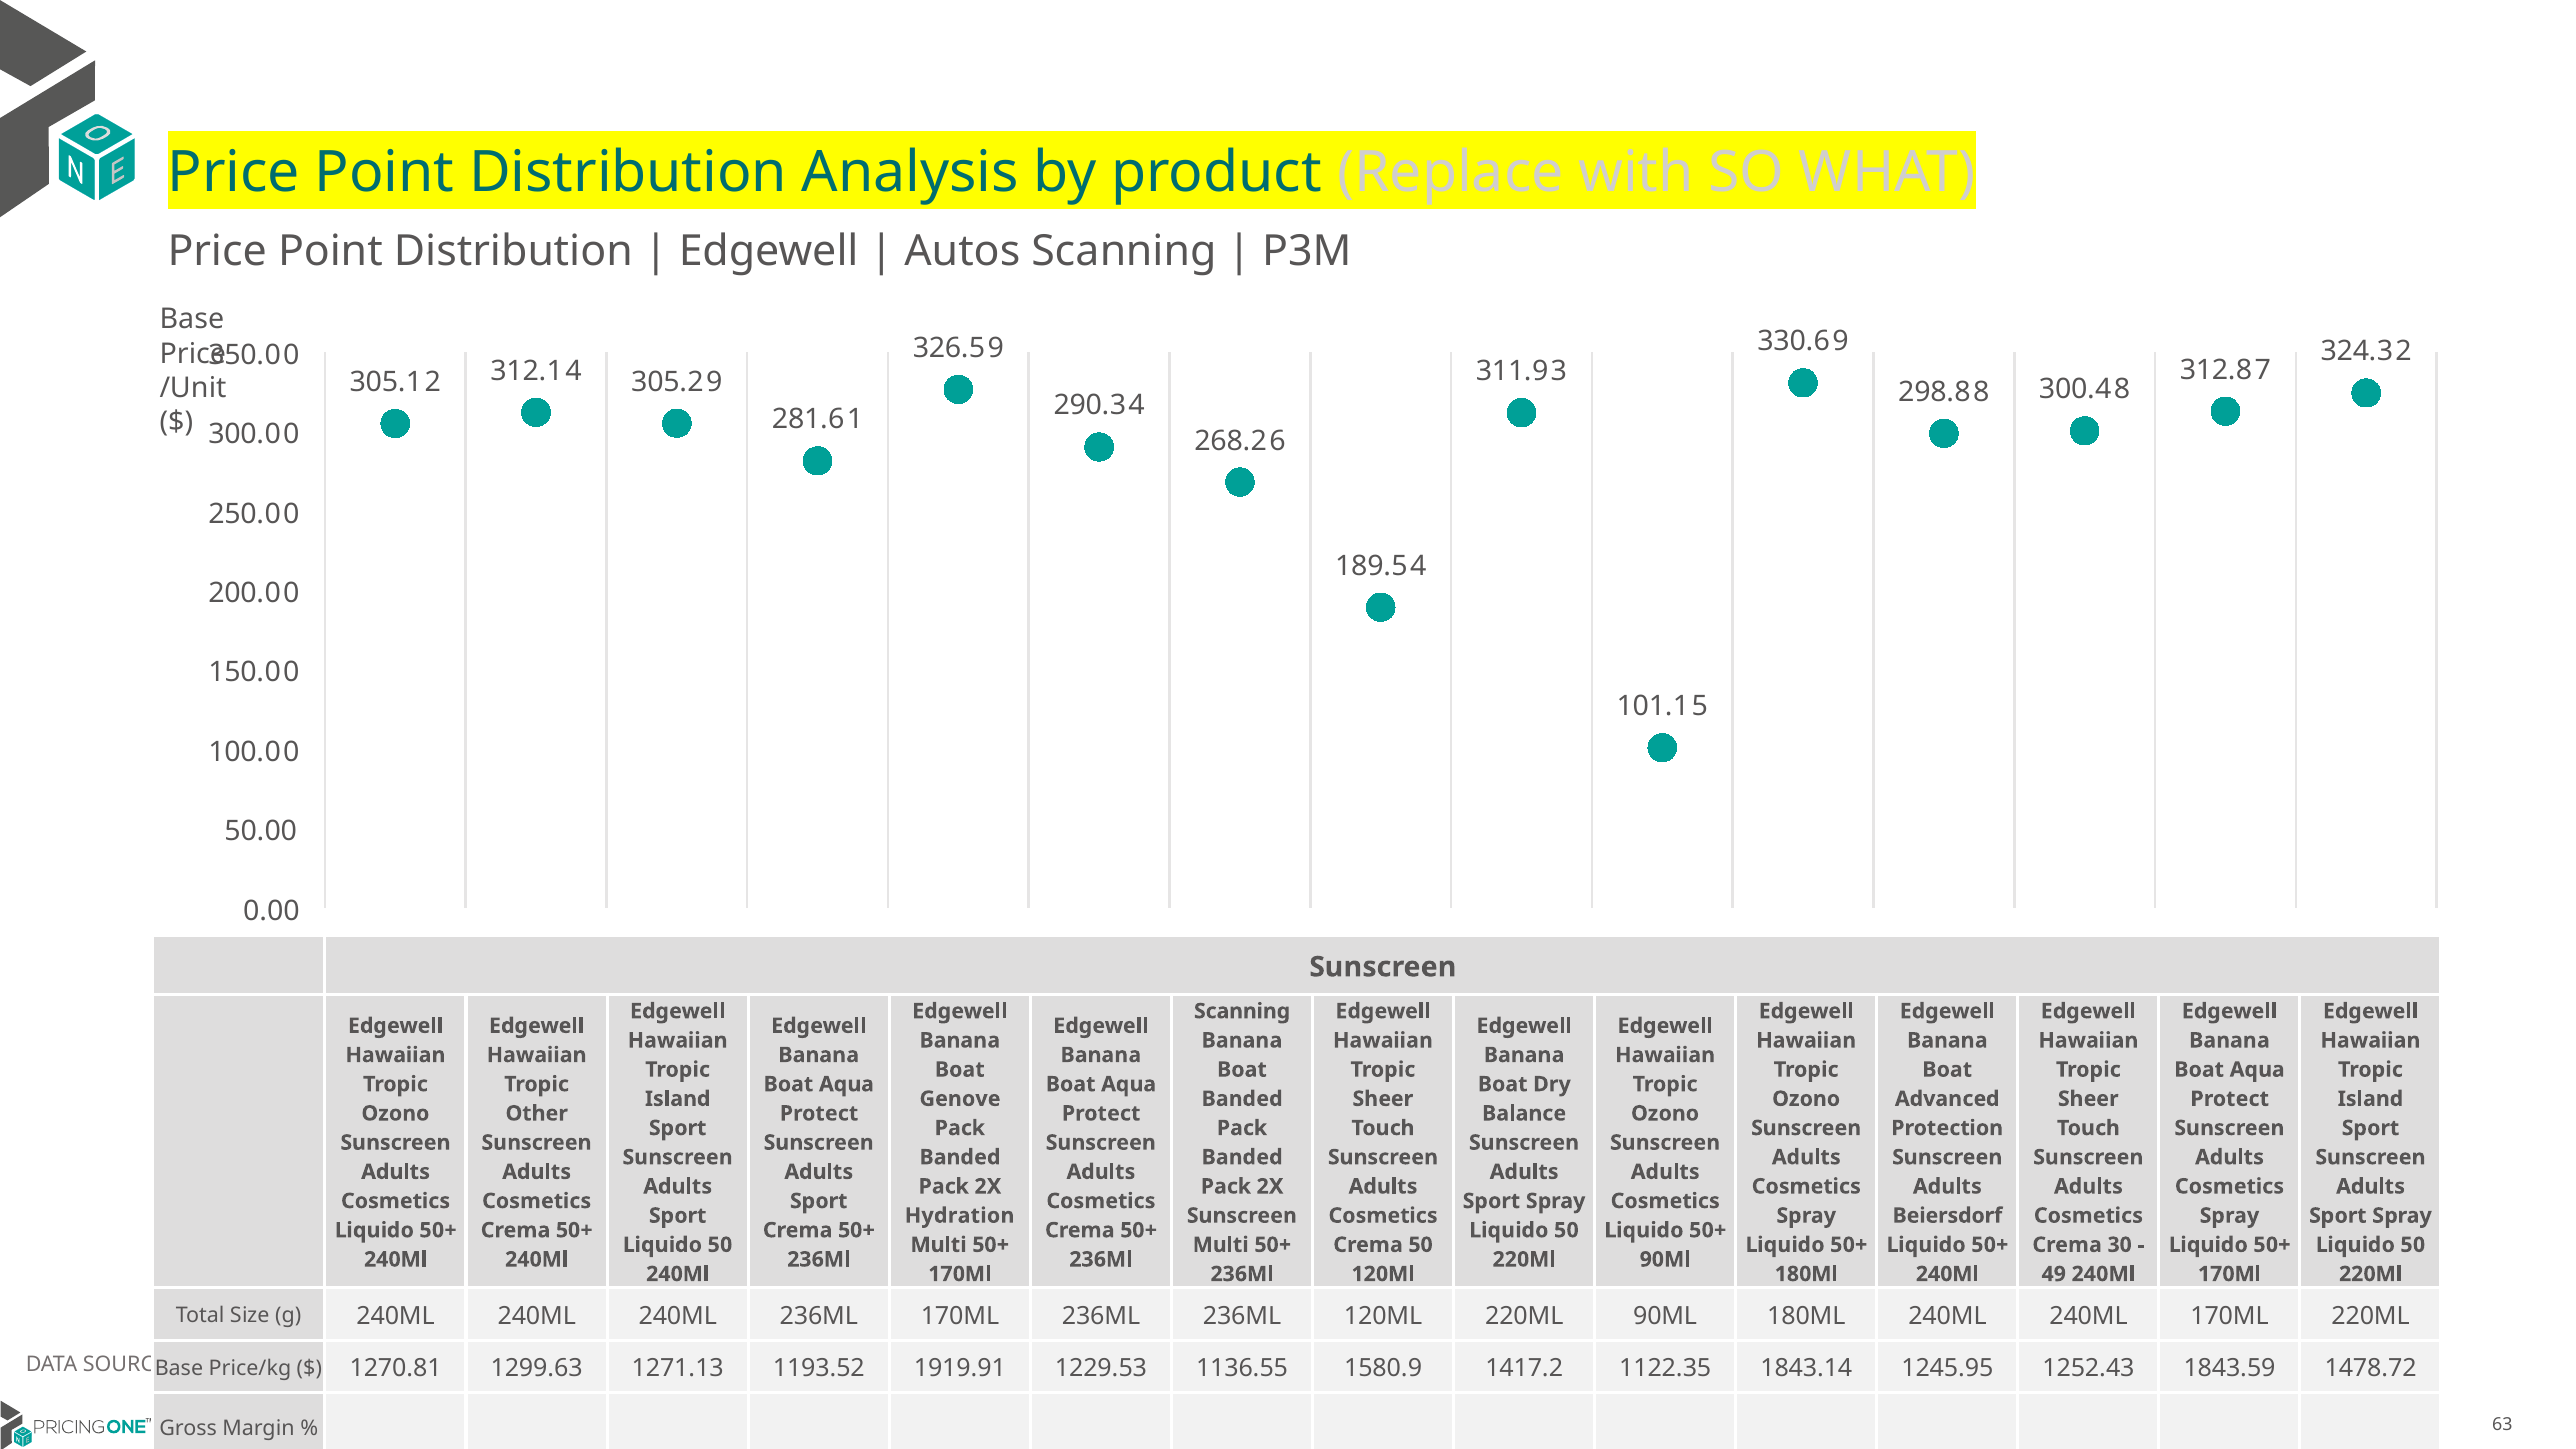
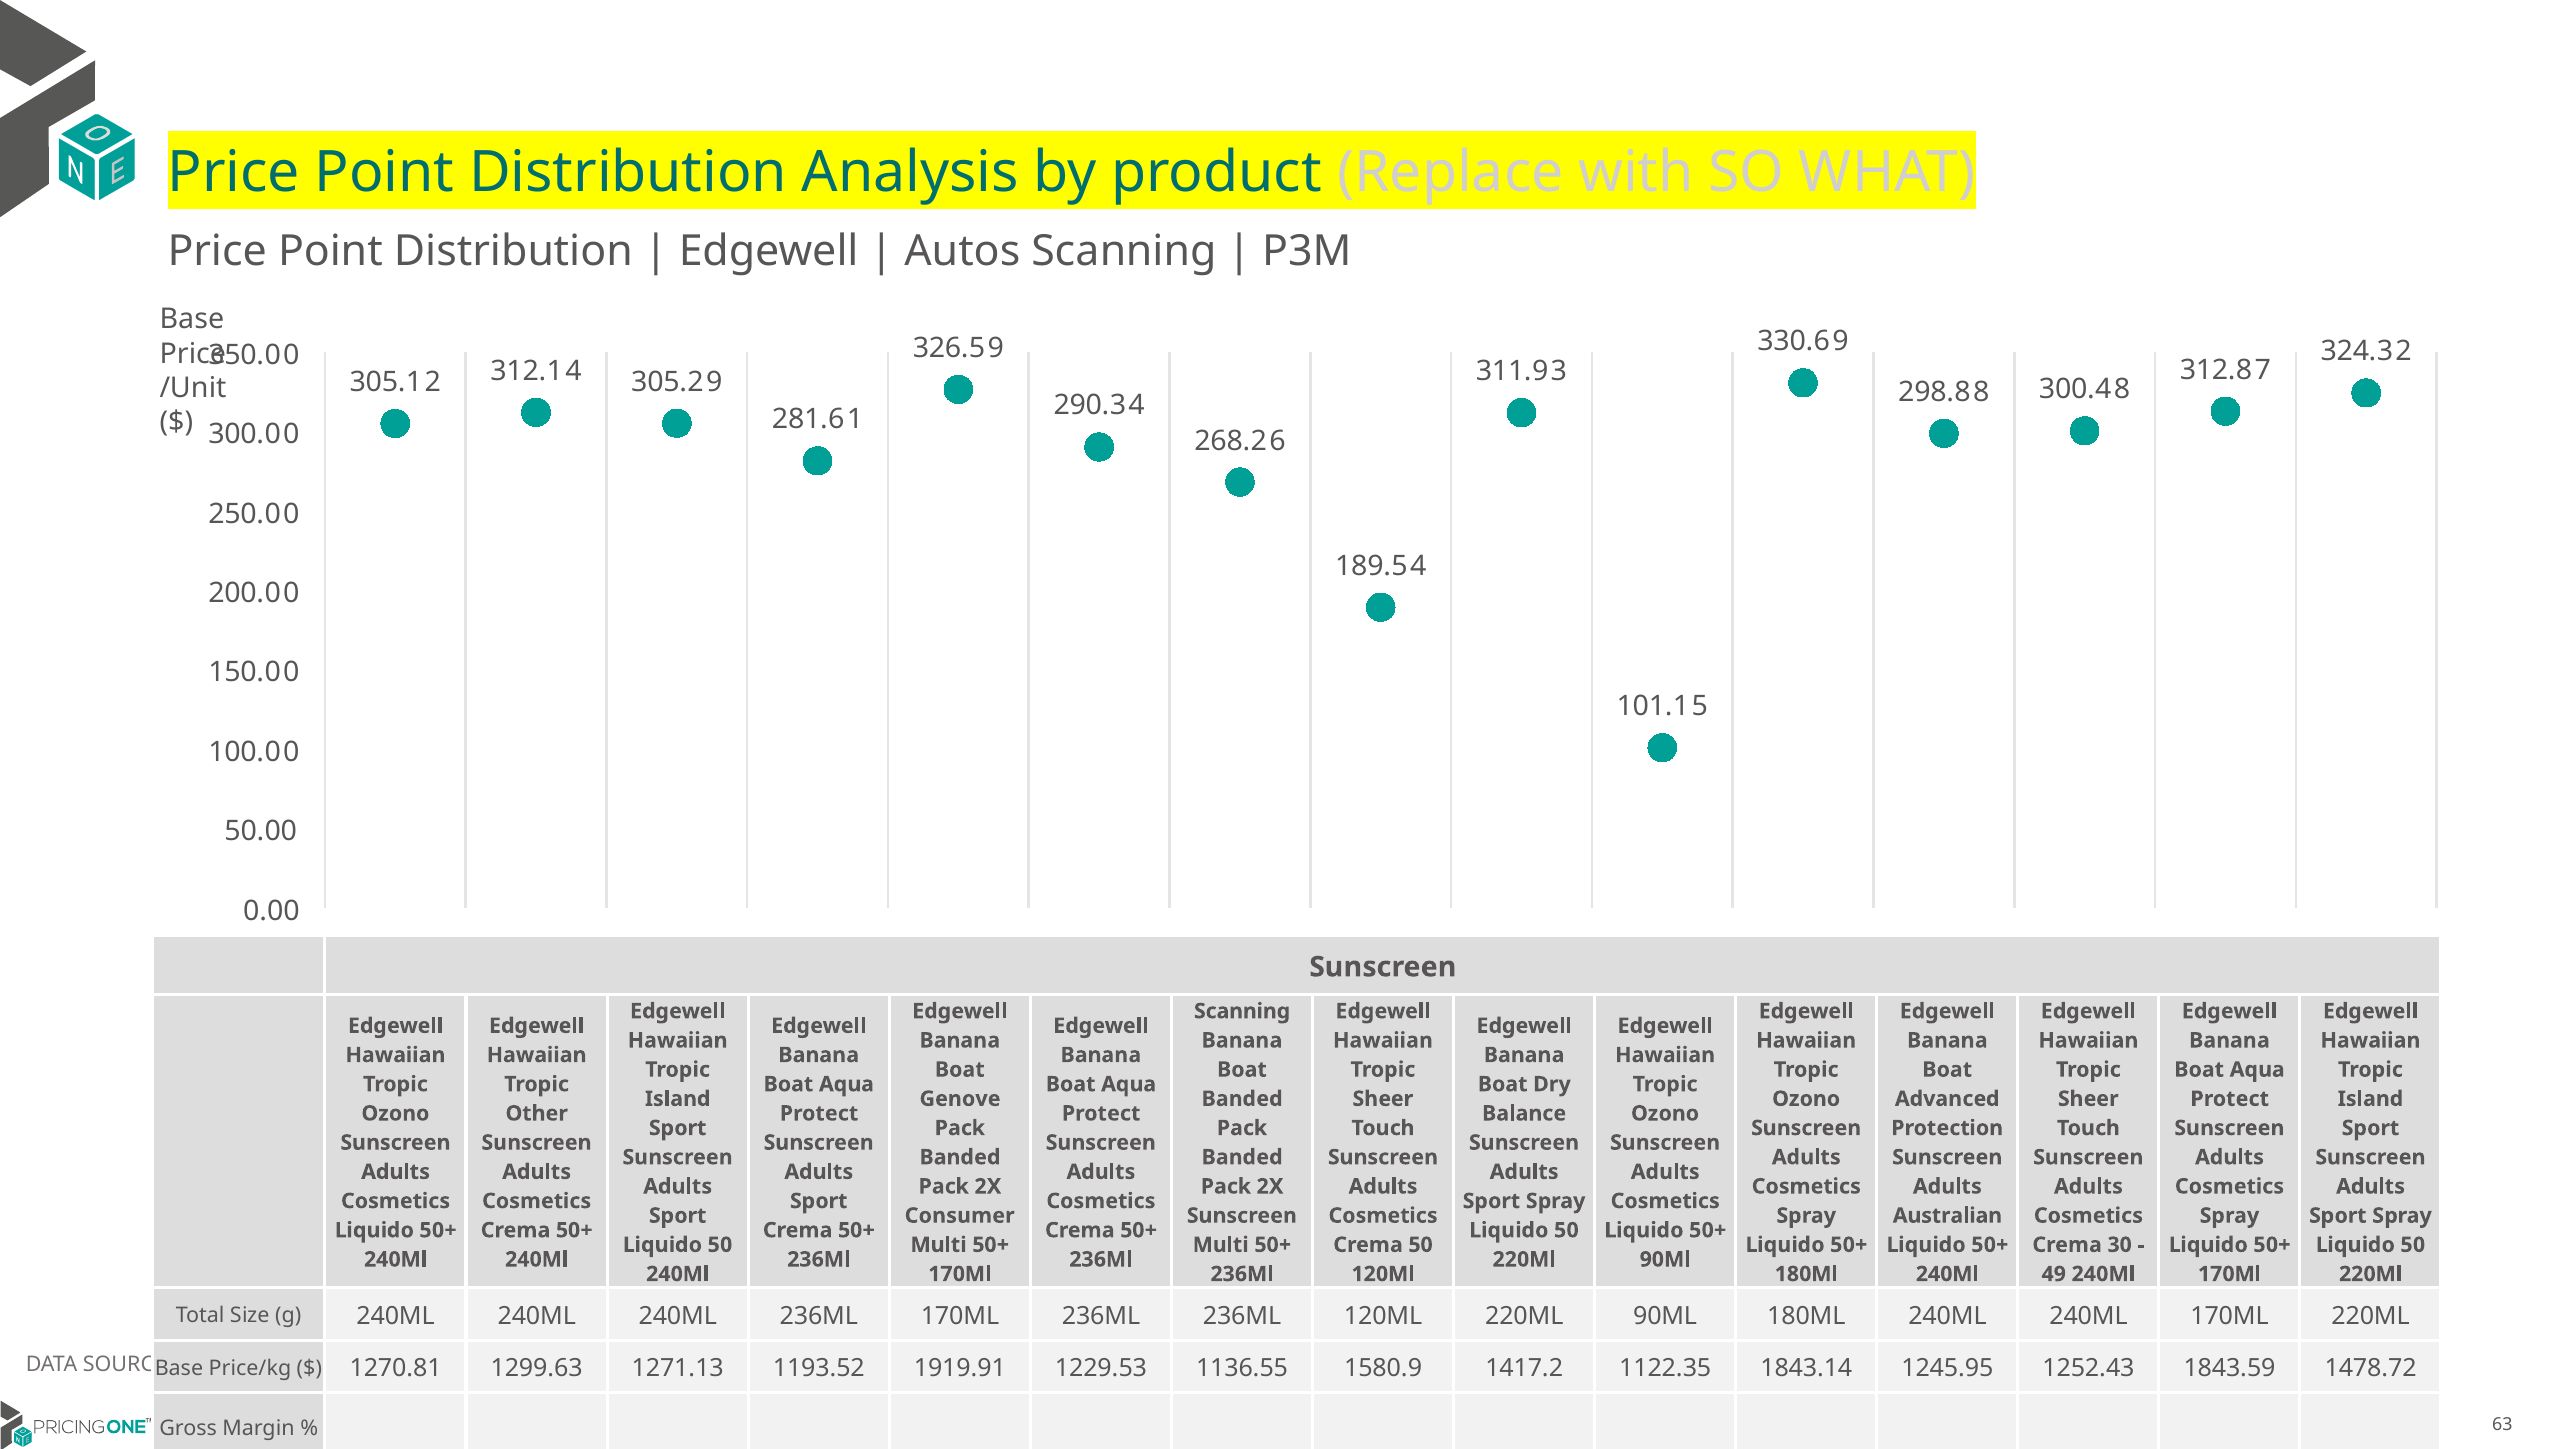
Hydration: Hydration -> Consumer (960, 1216)
Beiersdorf: Beiersdorf -> Australian (1947, 1216)
